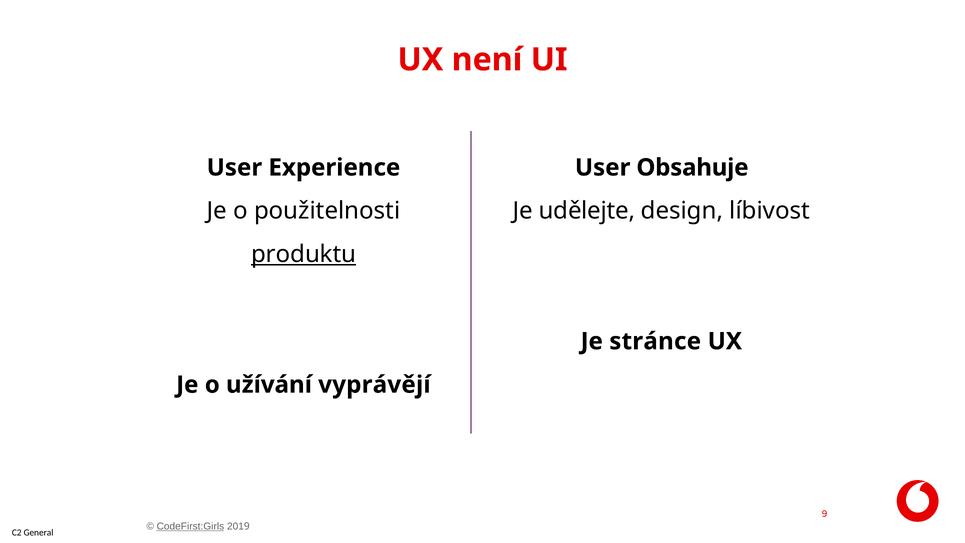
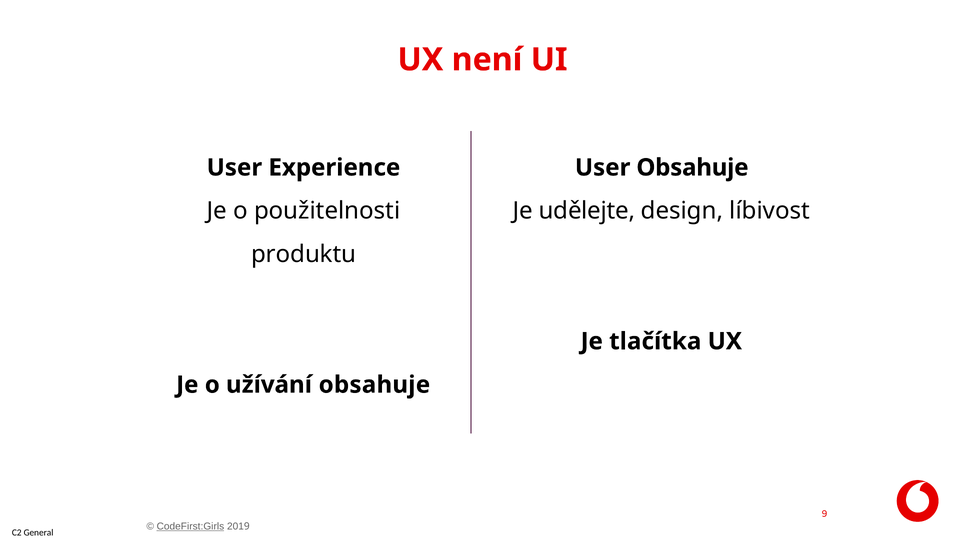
produktu underline: present -> none (304, 254)
stránce: stránce -> tlačítka (655, 341)
užívání vyprávějí: vyprávějí -> obsahuje (374, 385)
